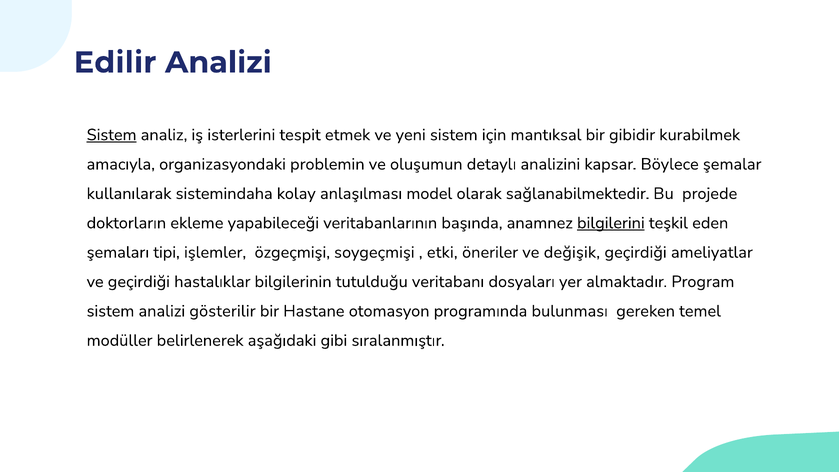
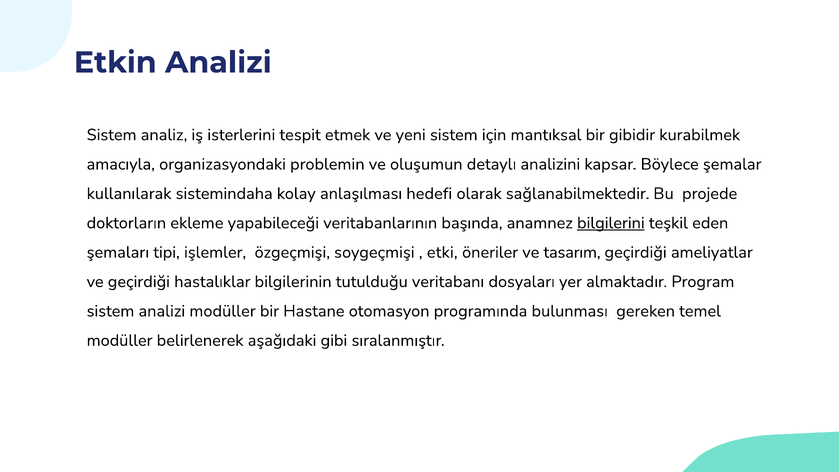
Edilir: Edilir -> Etkin (115, 63)
Sistem underline: present -> none (112, 135)
model: model -> hedefi (429, 194)
değişik: değişik -> tasarım (572, 252)
analizi gösterilir: gösterilir -> modüller (223, 311)
